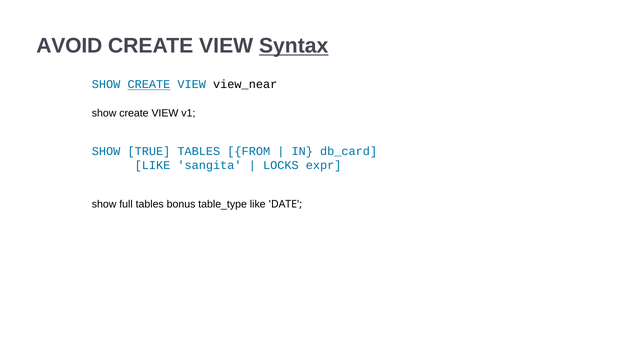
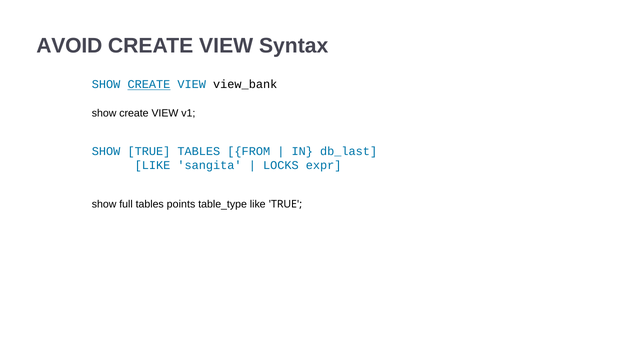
Syntax underline: present -> none (294, 46)
view_near: view_near -> view_bank (245, 84)
db_card: db_card -> db_last (349, 151)
bonus: bonus -> points (181, 204)
like DATE: DATE -> TRUE (285, 204)
